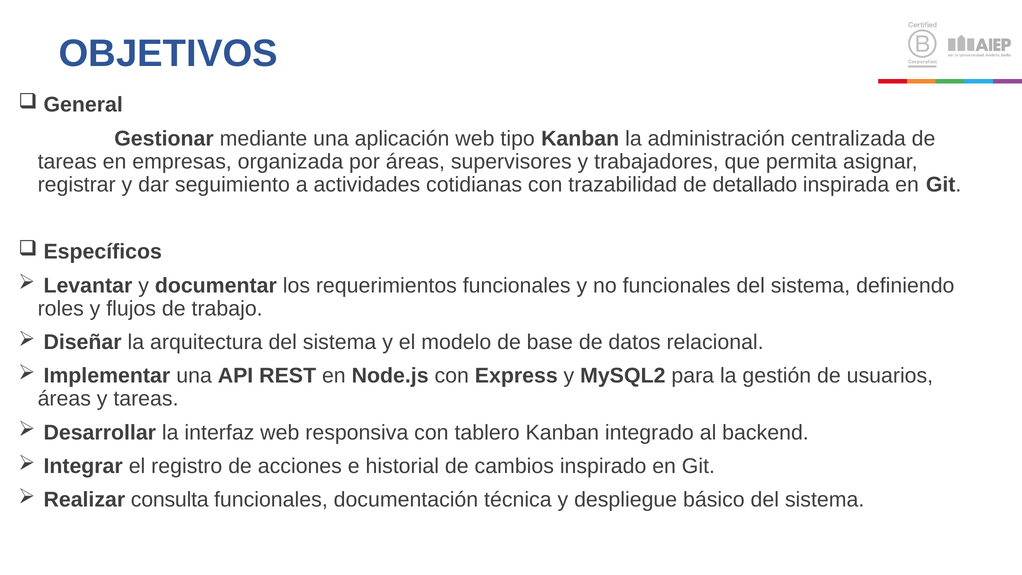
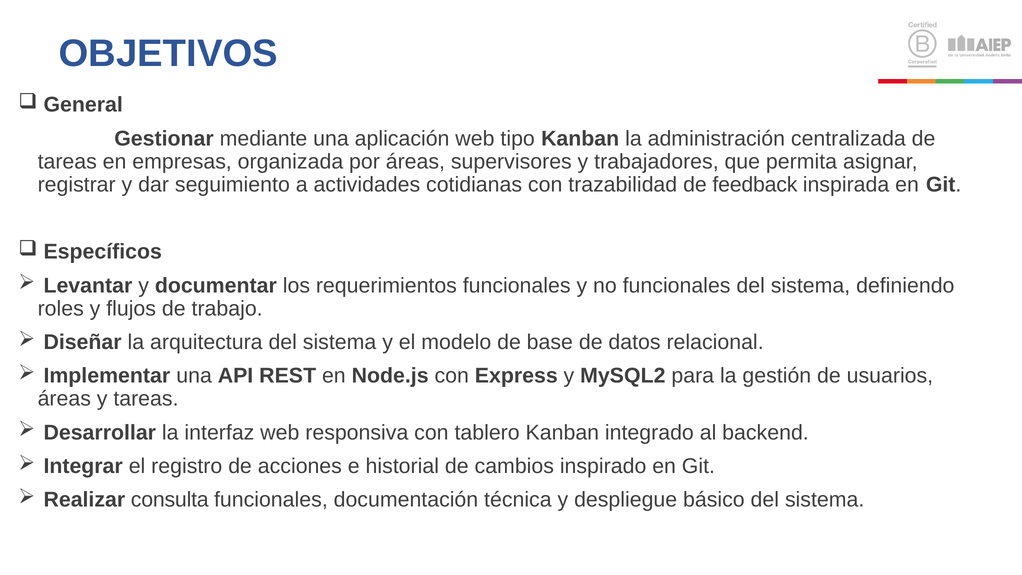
detallado: detallado -> feedback (755, 185)
